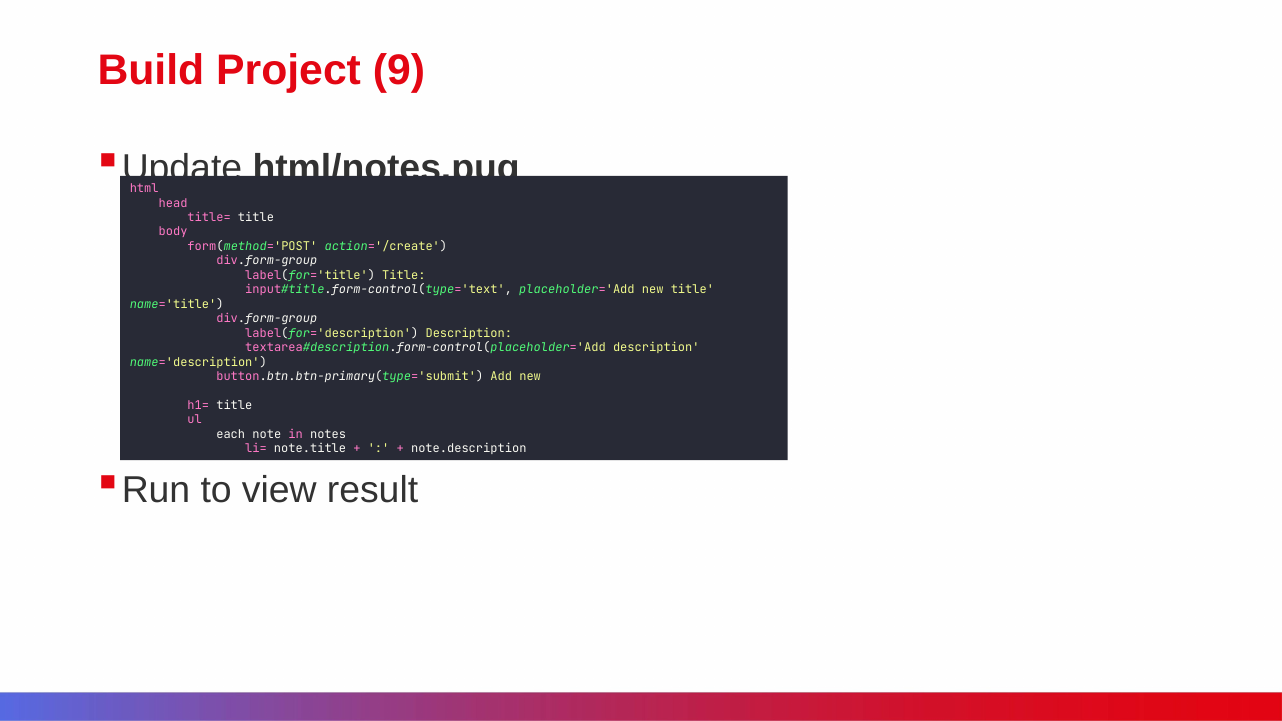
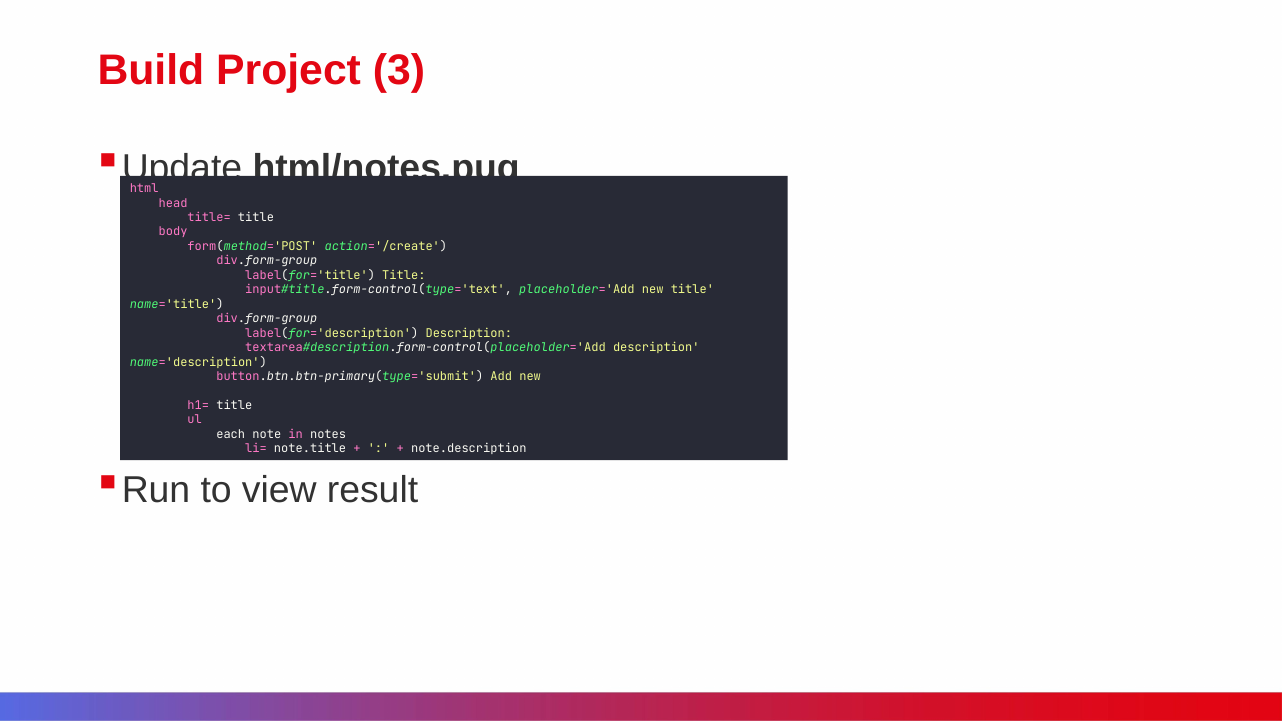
9: 9 -> 3 (399, 70)
